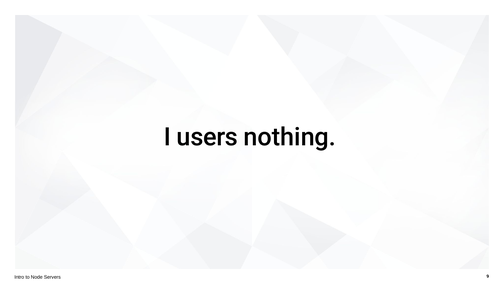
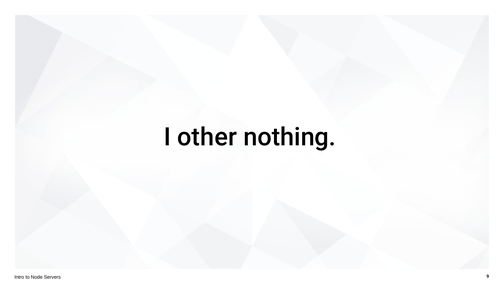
users: users -> other (207, 137)
